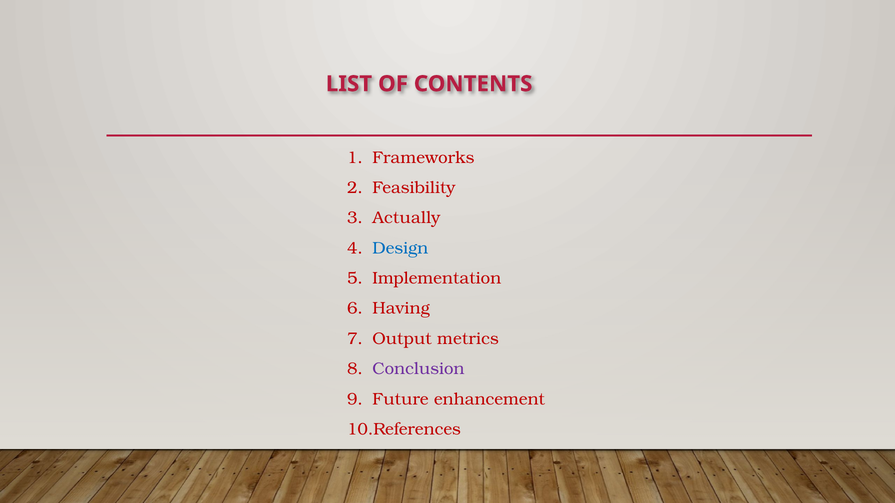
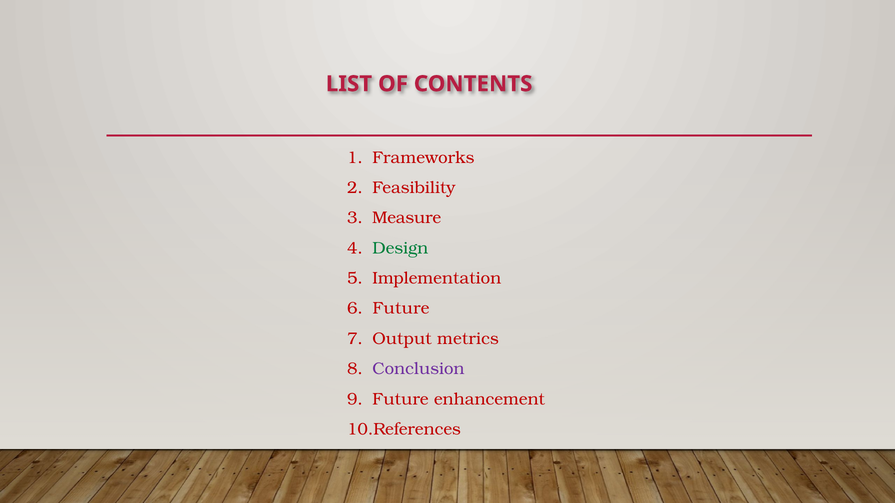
Actually: Actually -> Measure (407, 218)
Design colour: blue -> green (400, 248)
Having: Having -> Future (401, 309)
